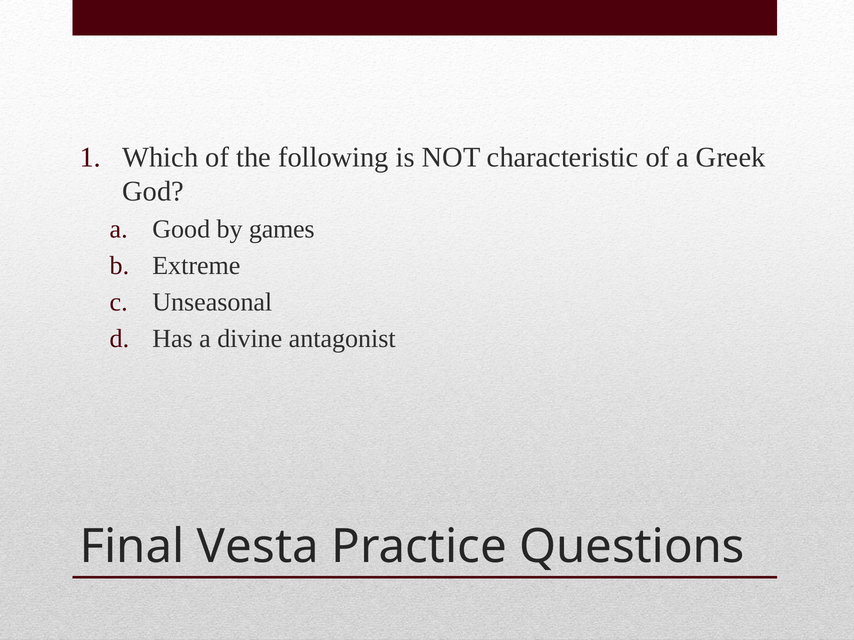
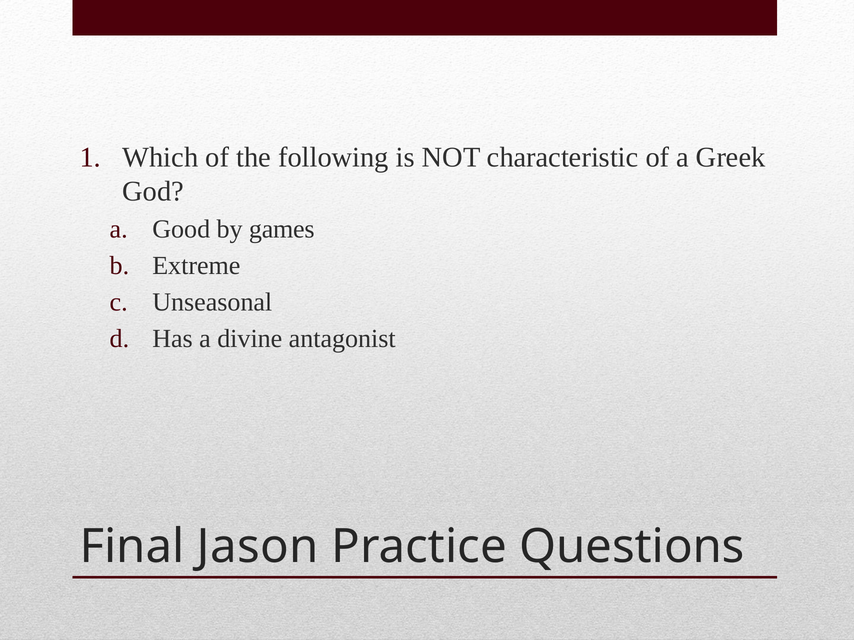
Vesta: Vesta -> Jason (258, 547)
